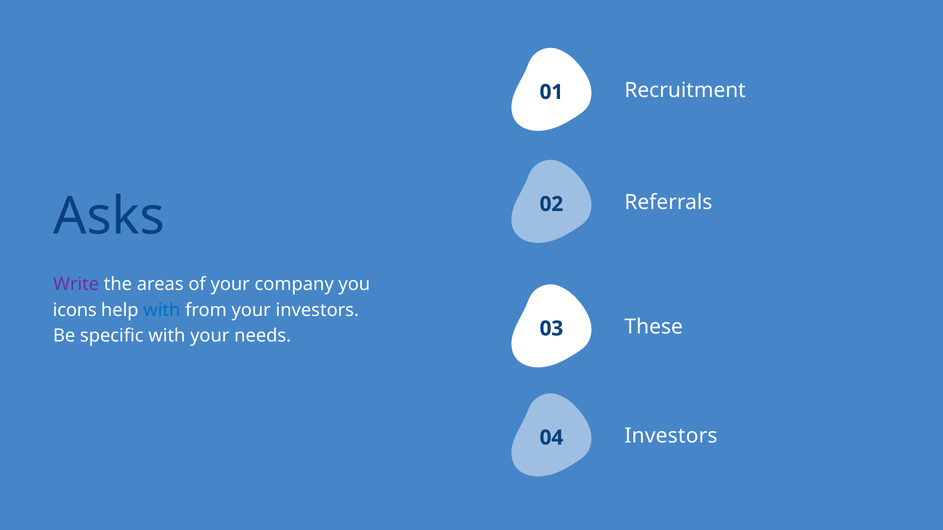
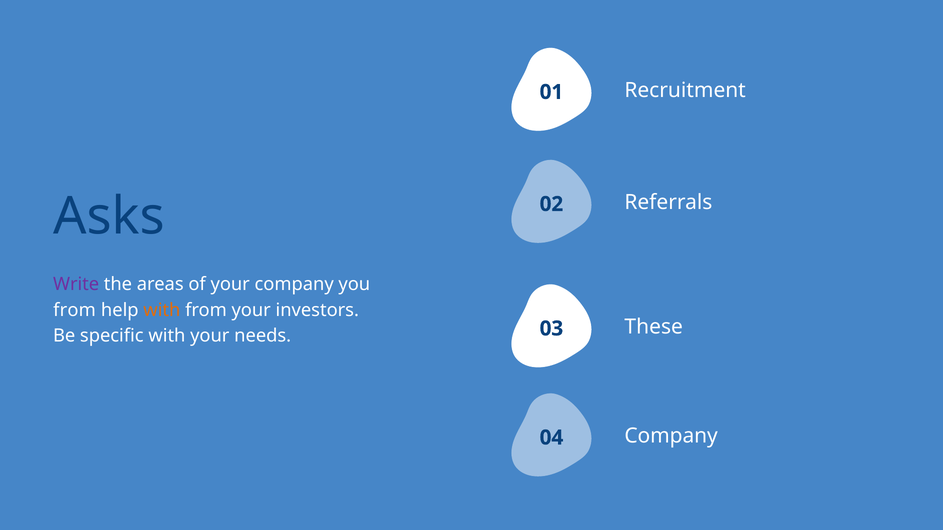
icons: icons -> from (75, 310)
with colour: blue -> orange (162, 310)
Investors: Investors -> Company (671, 436)
